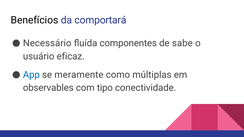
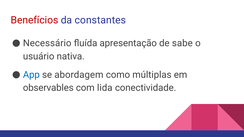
Benefícios colour: black -> red (35, 20)
comportará: comportará -> constantes (100, 20)
componentes: componentes -> apresentação (128, 43)
eficaz: eficaz -> nativa (71, 56)
meramente: meramente -> abordagem (79, 75)
tipo: tipo -> lida (105, 88)
